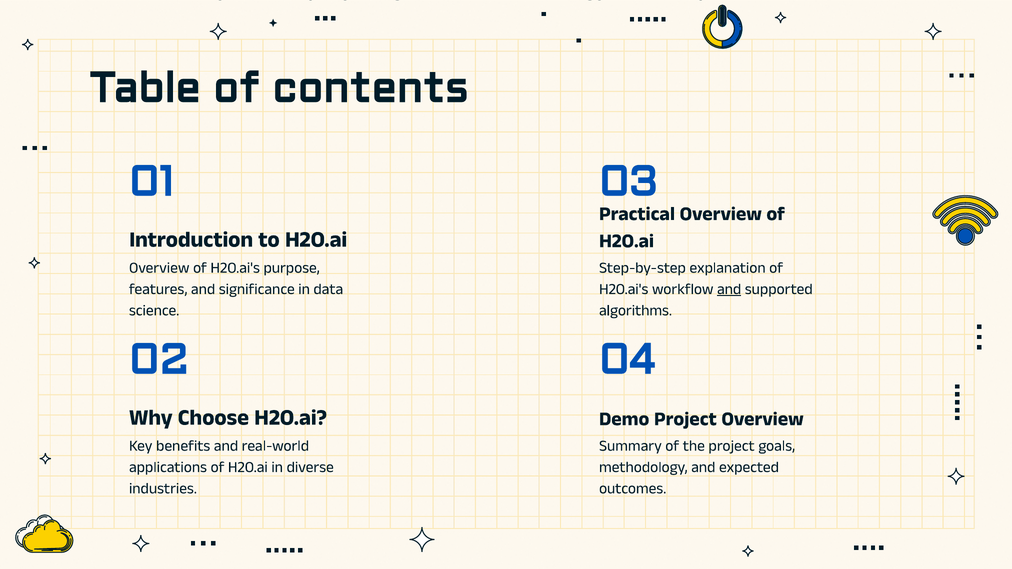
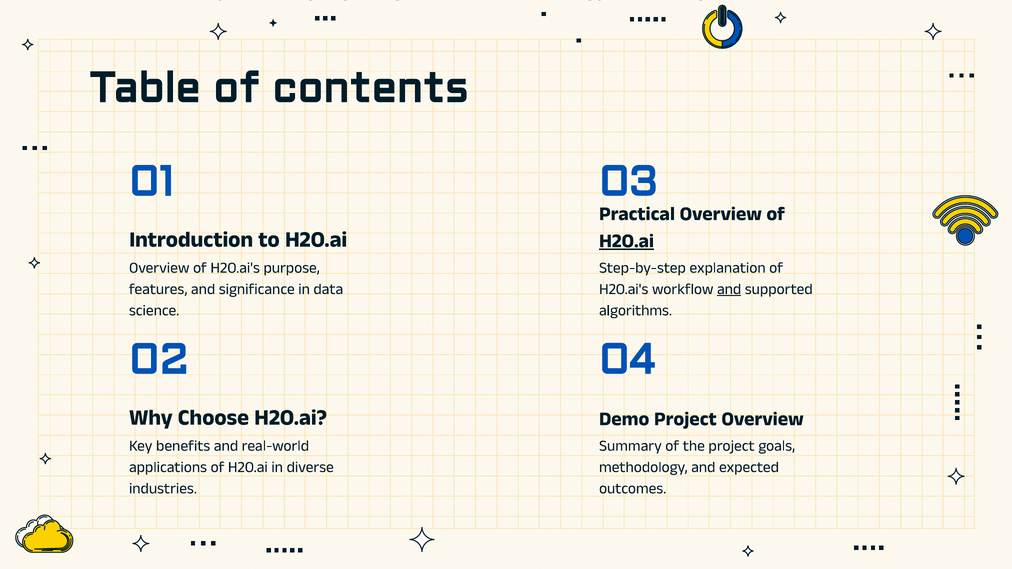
H2O.ai underline: none -> present (627, 241)
